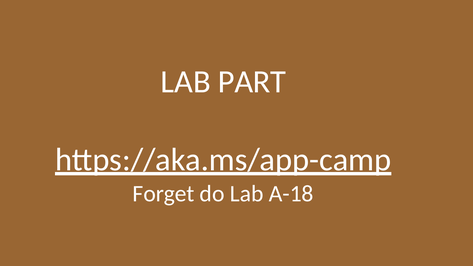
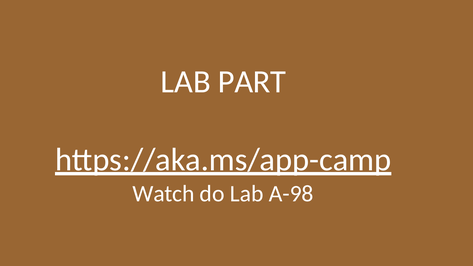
Forget: Forget -> Watch (164, 194)
A-18: A-18 -> A-98 (291, 194)
